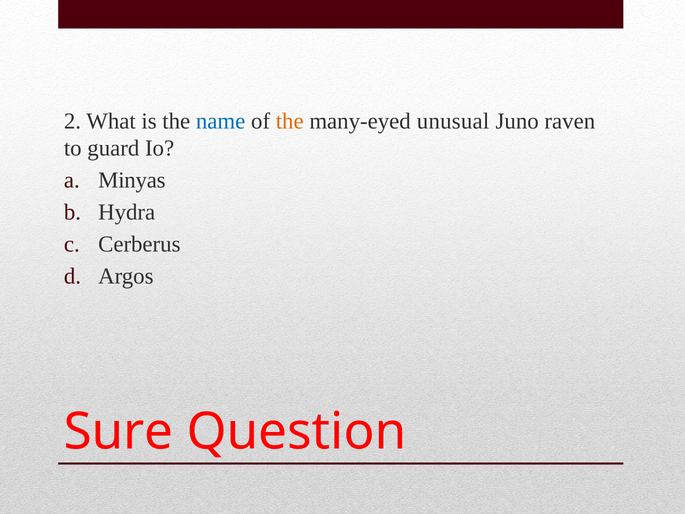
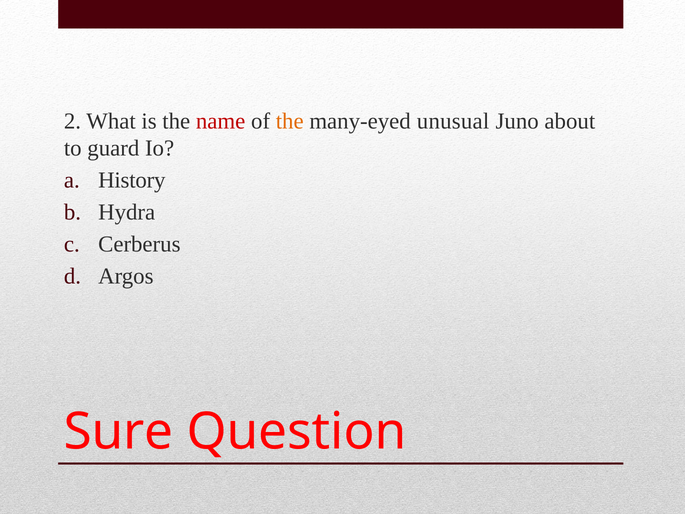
name colour: blue -> red (221, 121)
raven: raven -> about (570, 121)
Minyas: Minyas -> History (132, 180)
